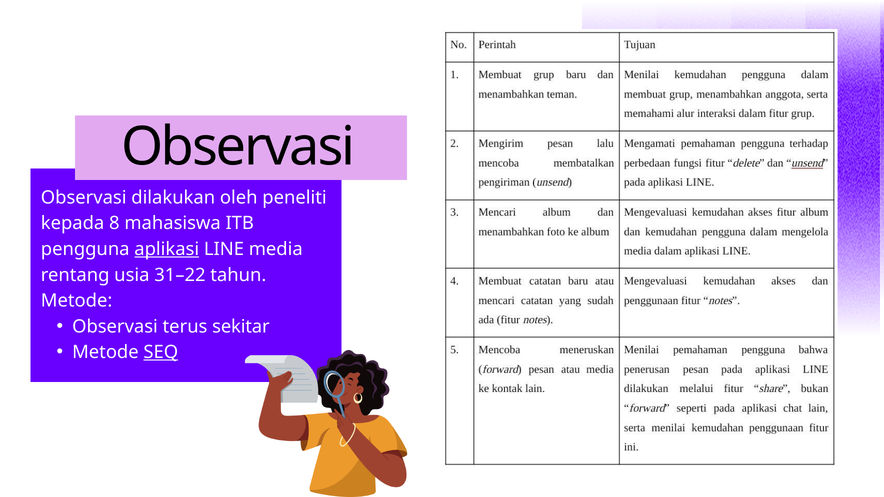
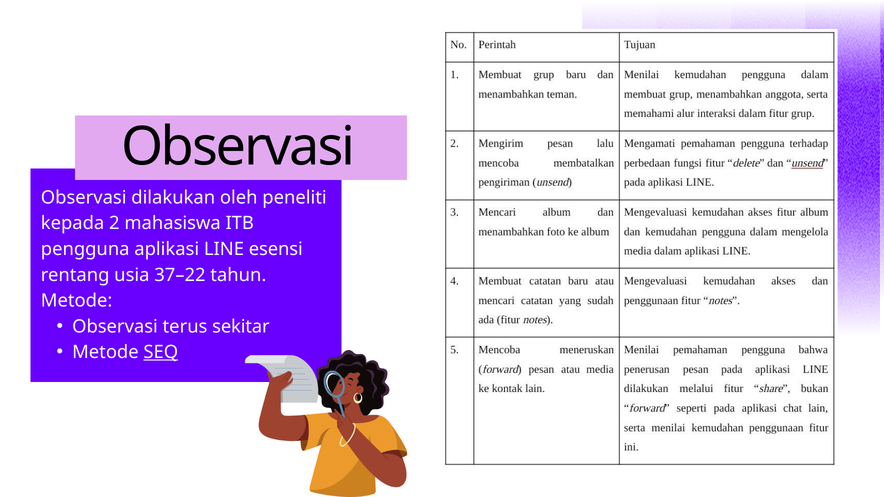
8: 8 -> 2 (114, 224)
aplikasi underline: present -> none (167, 249)
media: media -> esensi (276, 249)
31–22: 31–22 -> 37–22 (180, 275)
